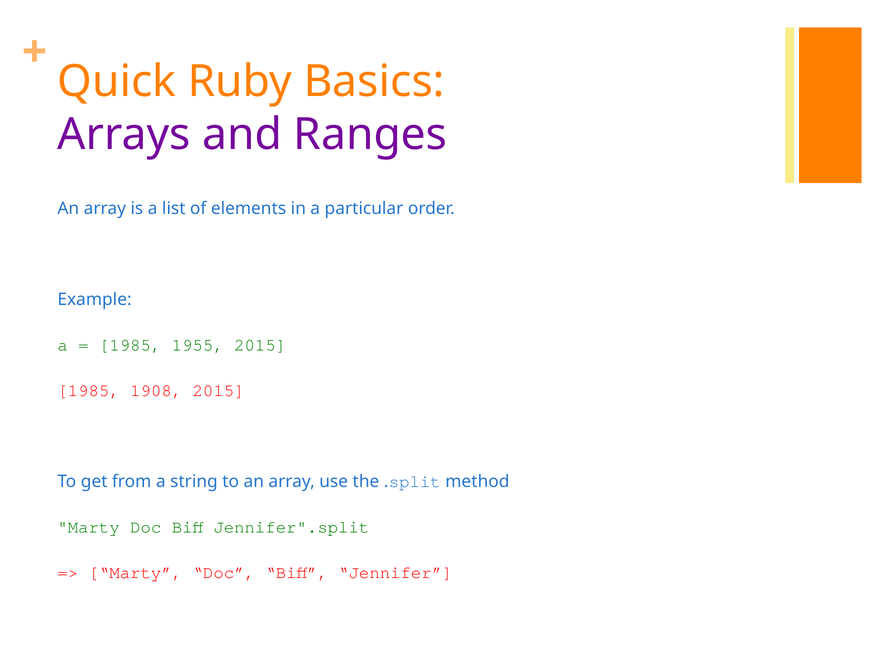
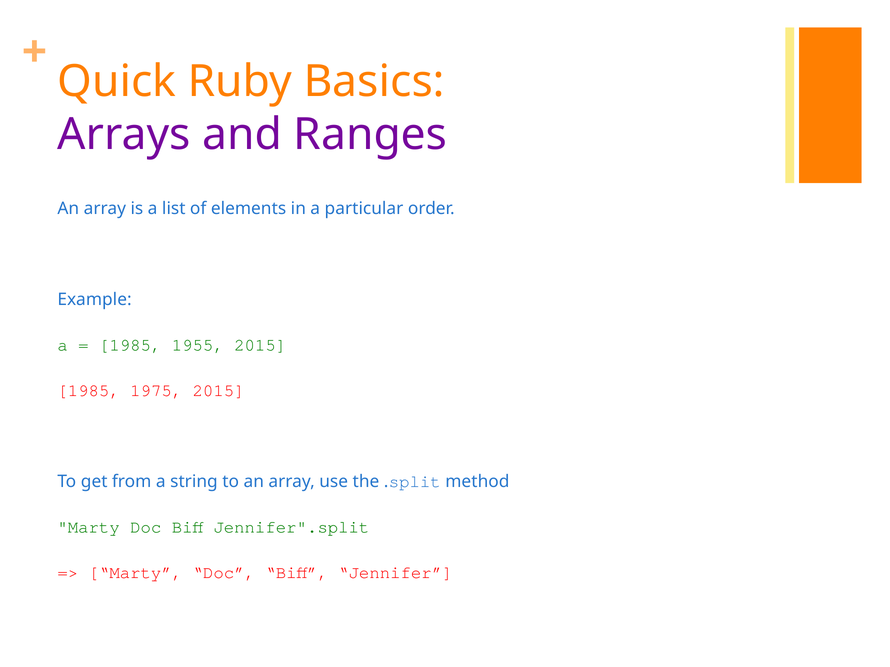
1908: 1908 -> 1975 (156, 391)
